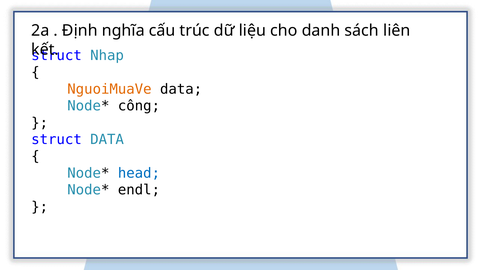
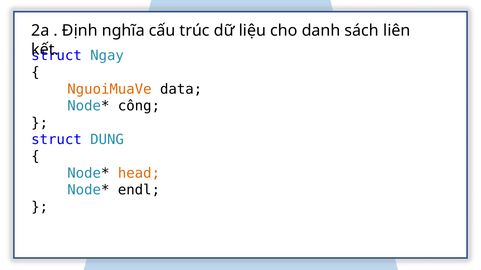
Nhap: Nhap -> Ngay (107, 56)
struct DATA: DATA -> DUNG (107, 140)
head colour: blue -> orange (139, 174)
